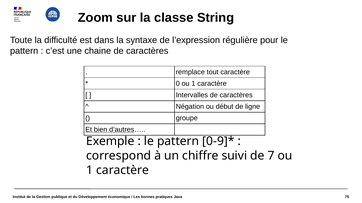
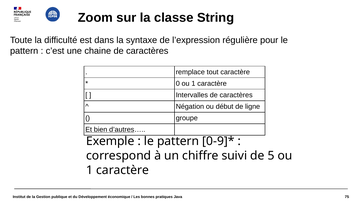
7: 7 -> 5 (271, 156)
